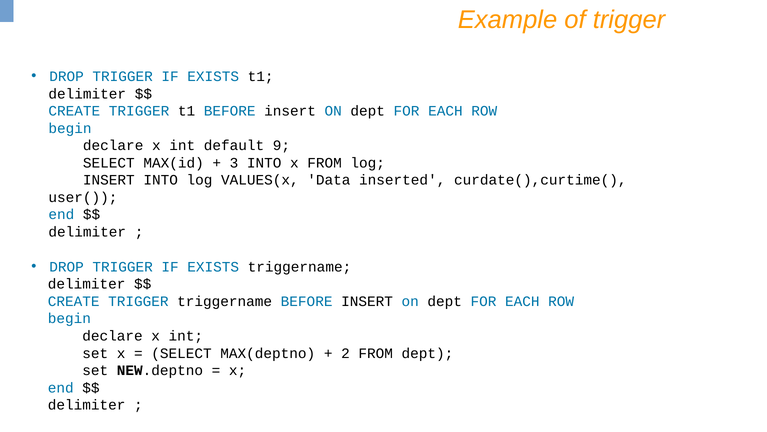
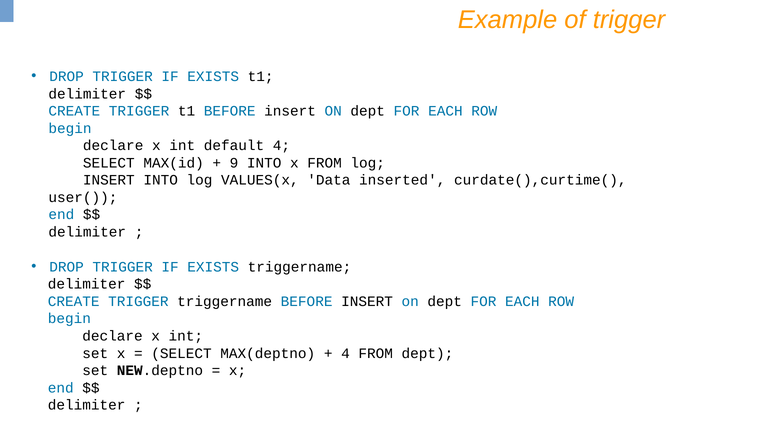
default 9: 9 -> 4 (281, 145)
3: 3 -> 9 (234, 163)
2: 2 -> 4 (345, 353)
